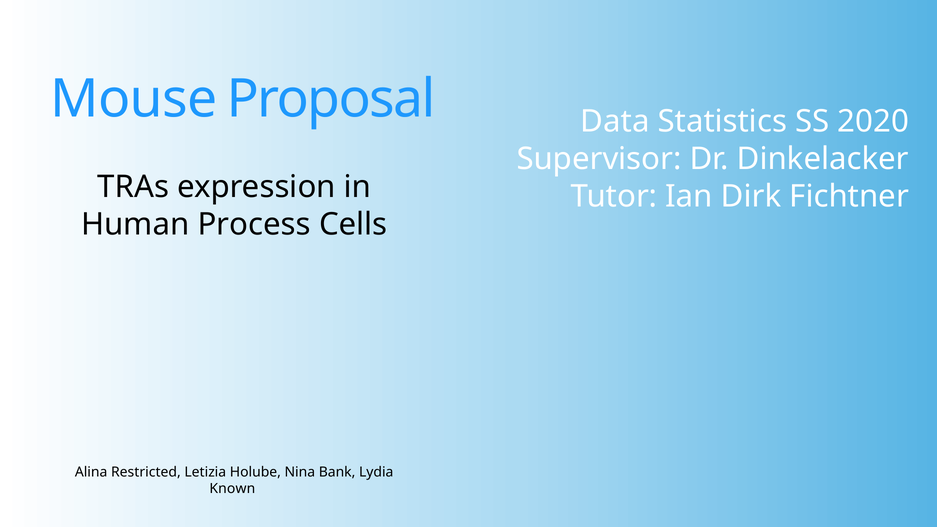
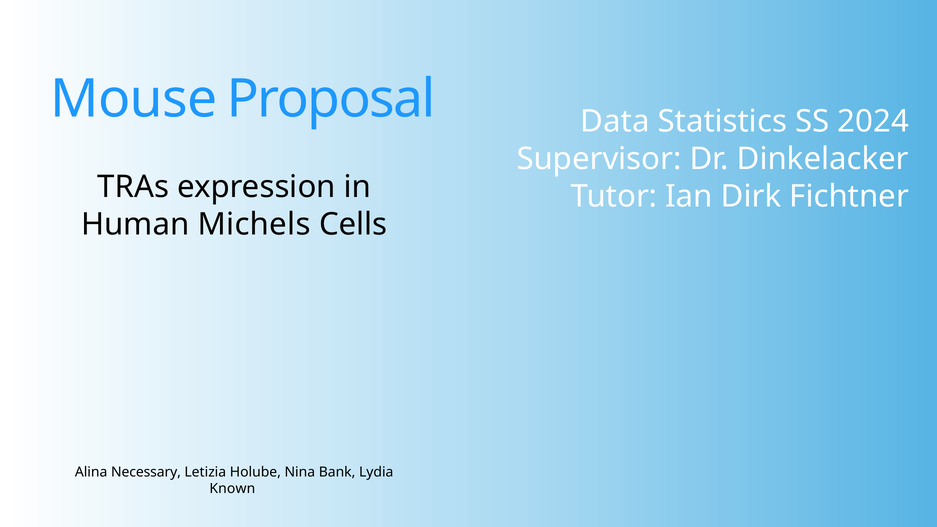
2020: 2020 -> 2024 (873, 122)
Process: Process -> Michels (254, 224)
Restricted: Restricted -> Necessary (146, 472)
